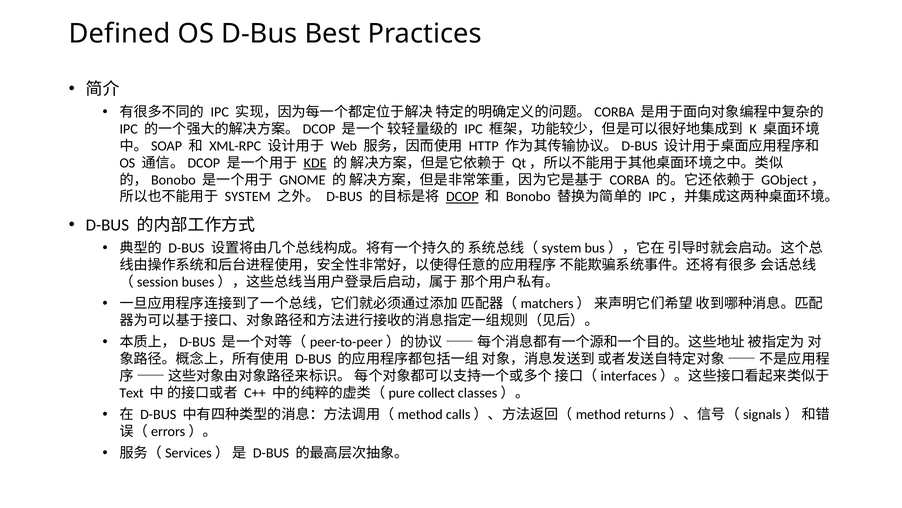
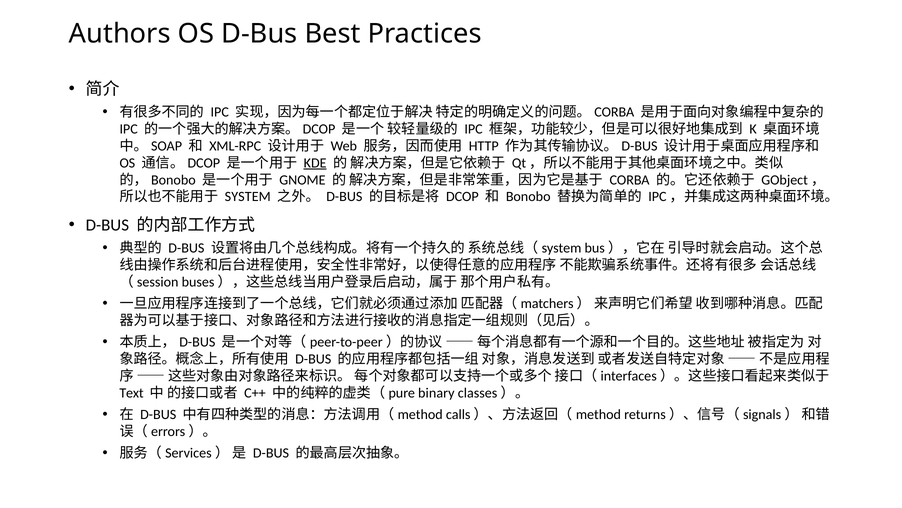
Defined: Defined -> Authors (120, 34)
DCOP underline: present -> none (462, 197)
collect: collect -> binary (436, 393)
